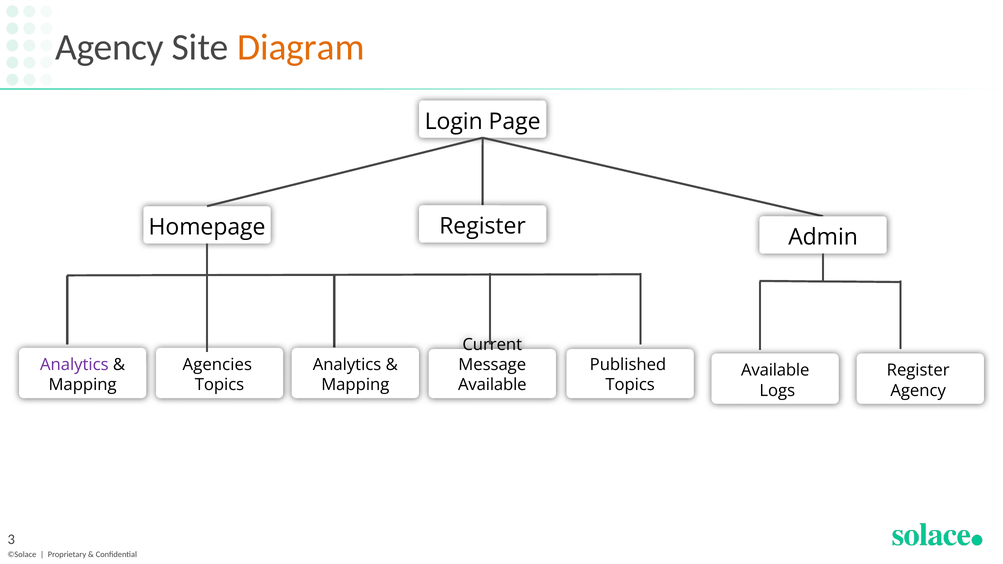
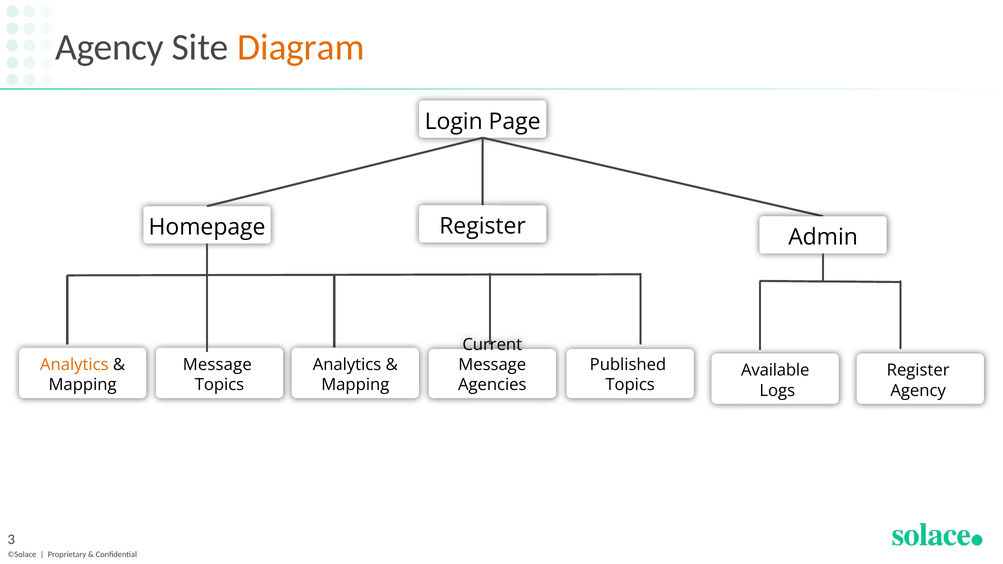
Analytics colour: purple -> orange (74, 365)
Agencies: Agencies -> Message (217, 365)
Available: Available -> Agencies (492, 385)
